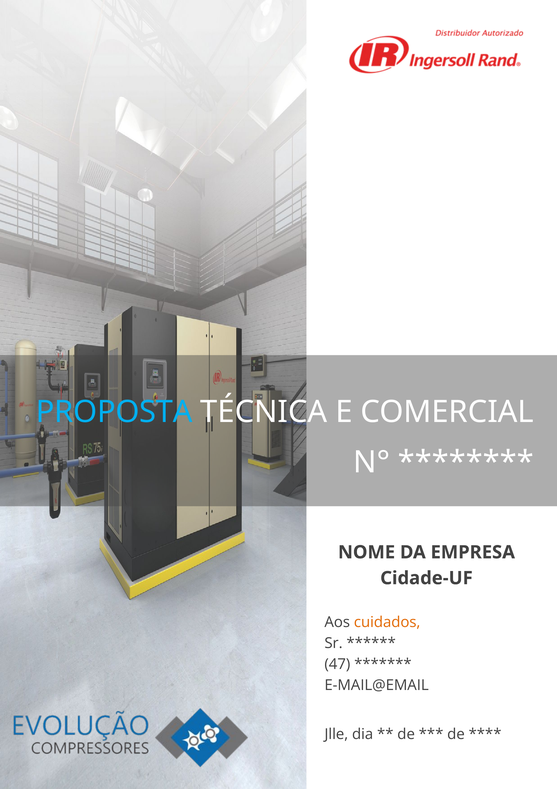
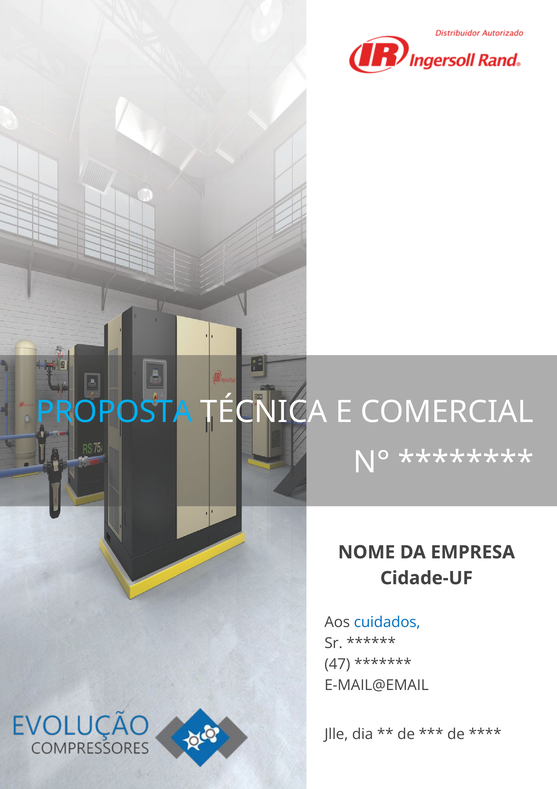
cuidados colour: orange -> blue (387, 622)
